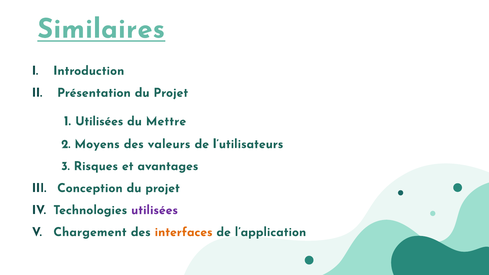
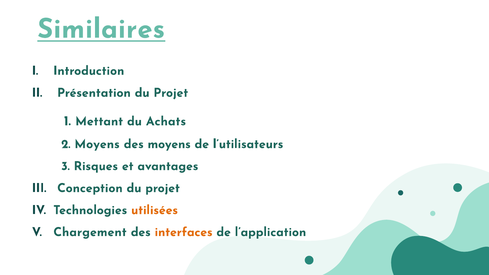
1 Utilisées: Utilisées -> Mettant (99, 121)
Mettre: Mettre -> Achats (166, 121)
des valeurs: valeurs -> moyens (169, 144)
utilisées colour: purple -> orange (155, 210)
